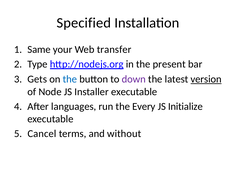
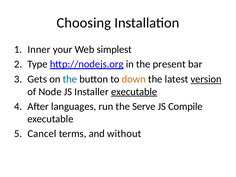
Specified: Specified -> Choosing (84, 23)
Same: Same -> Inner (39, 50)
transfer: transfer -> simplest (114, 50)
down colour: purple -> orange (134, 79)
executable underline: none -> present (134, 92)
Every: Every -> Serve (144, 106)
Initialize: Initialize -> Compile (185, 106)
